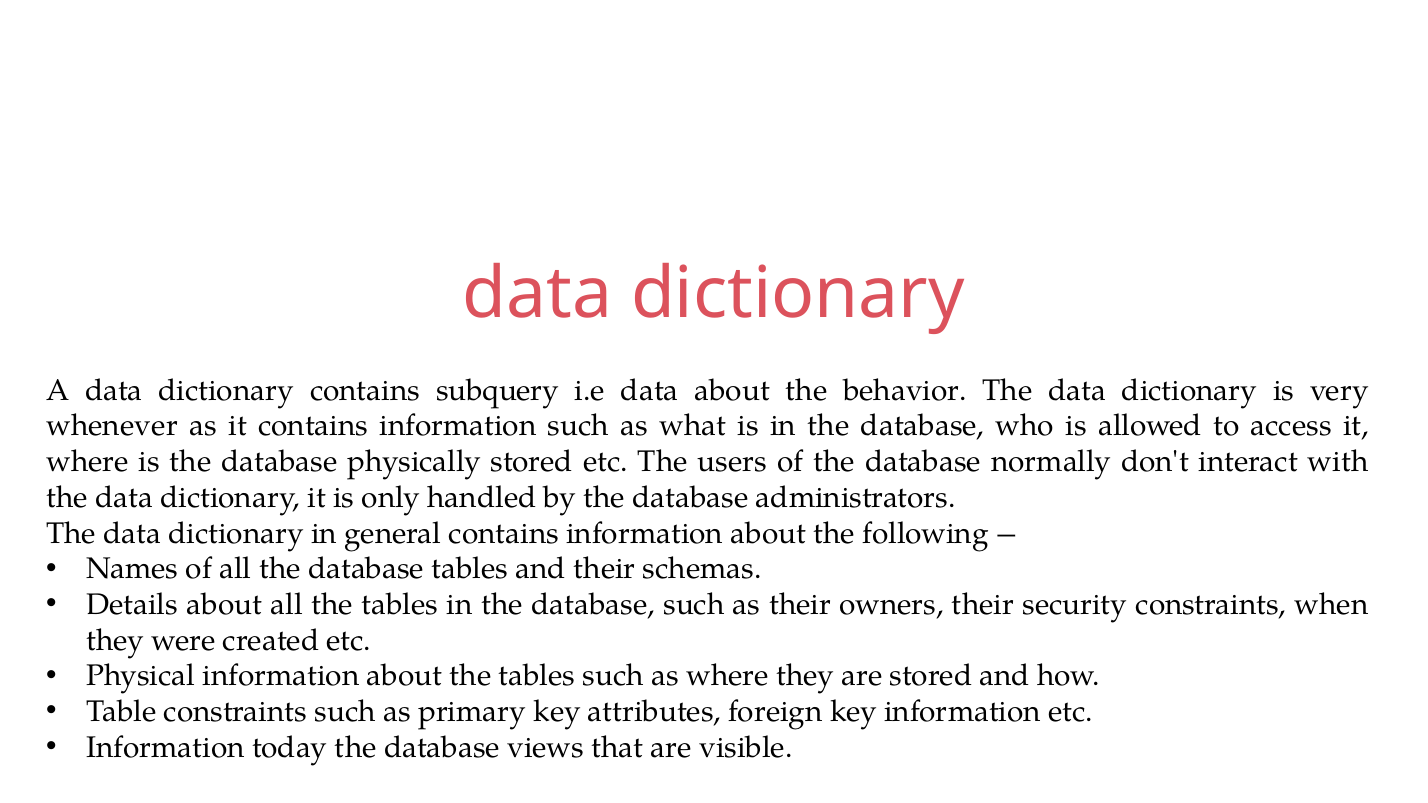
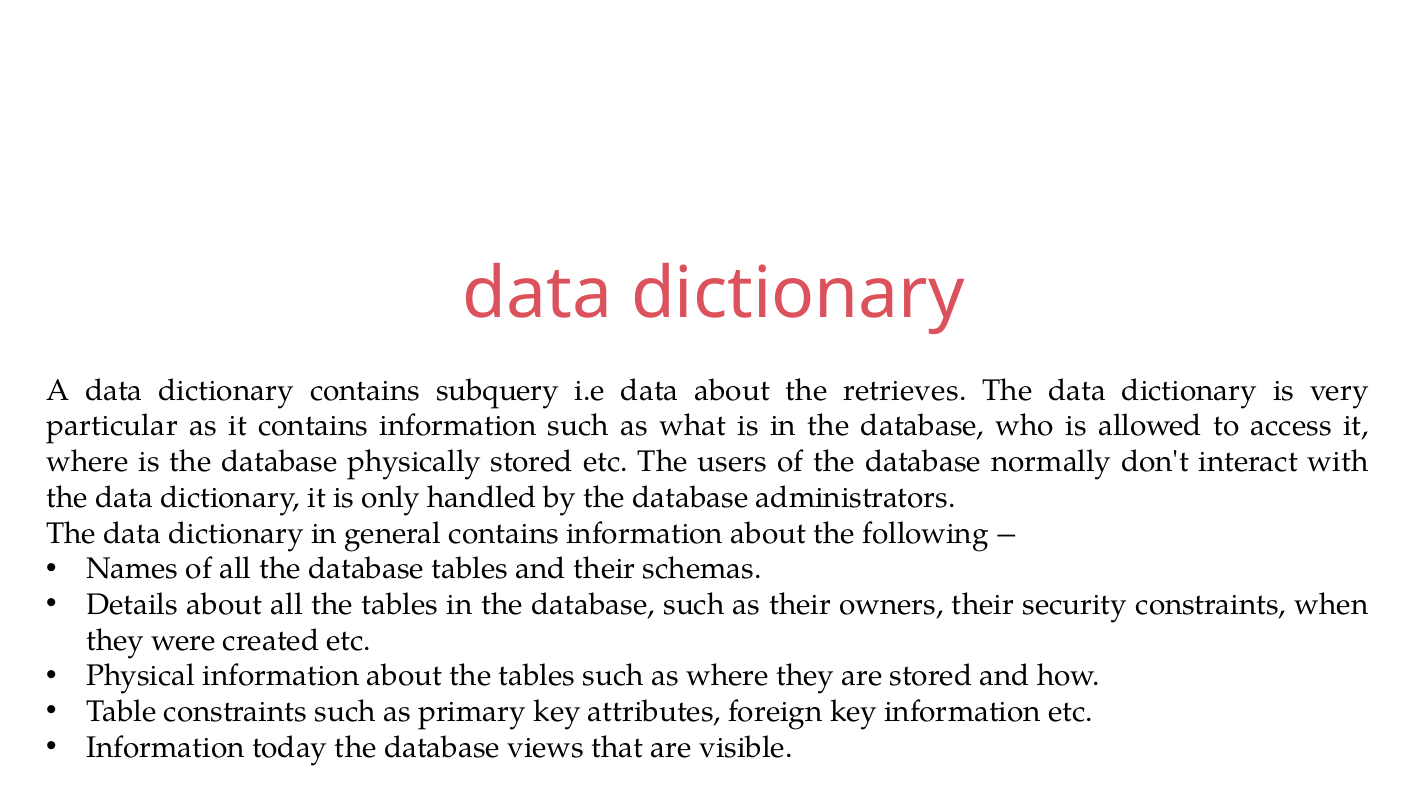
behavior: behavior -> retrieves (905, 391)
whenever: whenever -> particular (112, 426)
